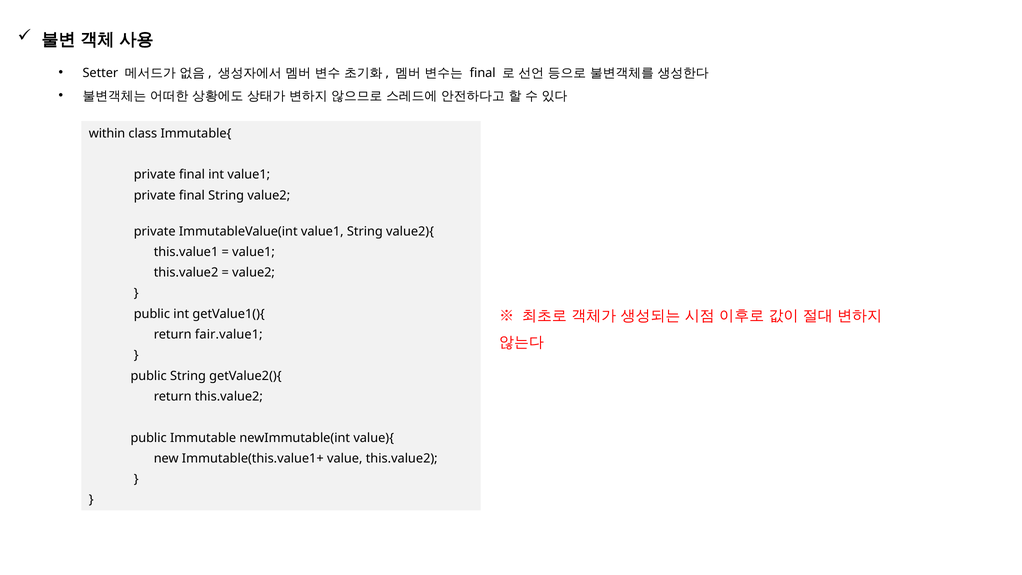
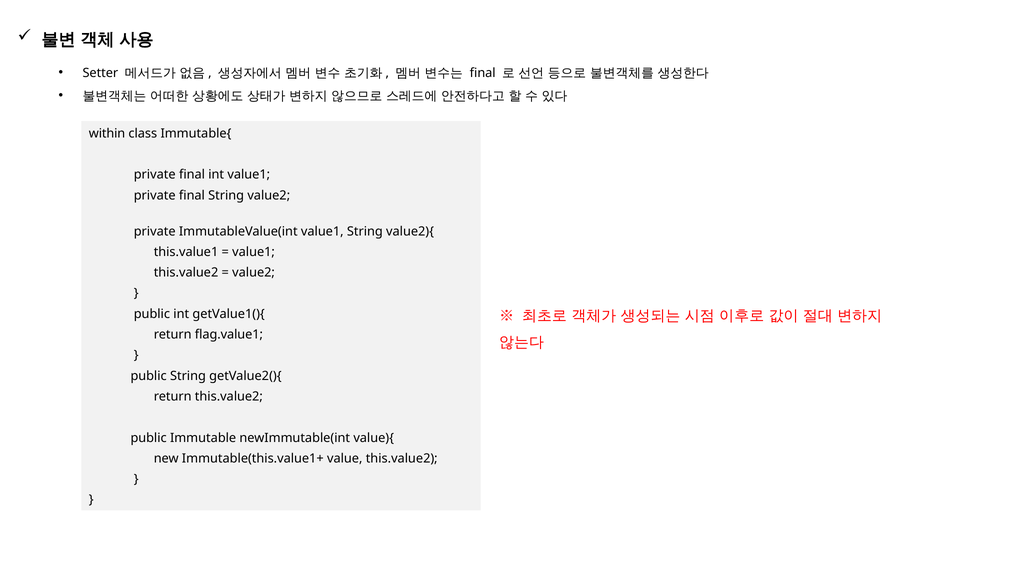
fair.value1: fair.value1 -> flag.value1 (229, 334)
